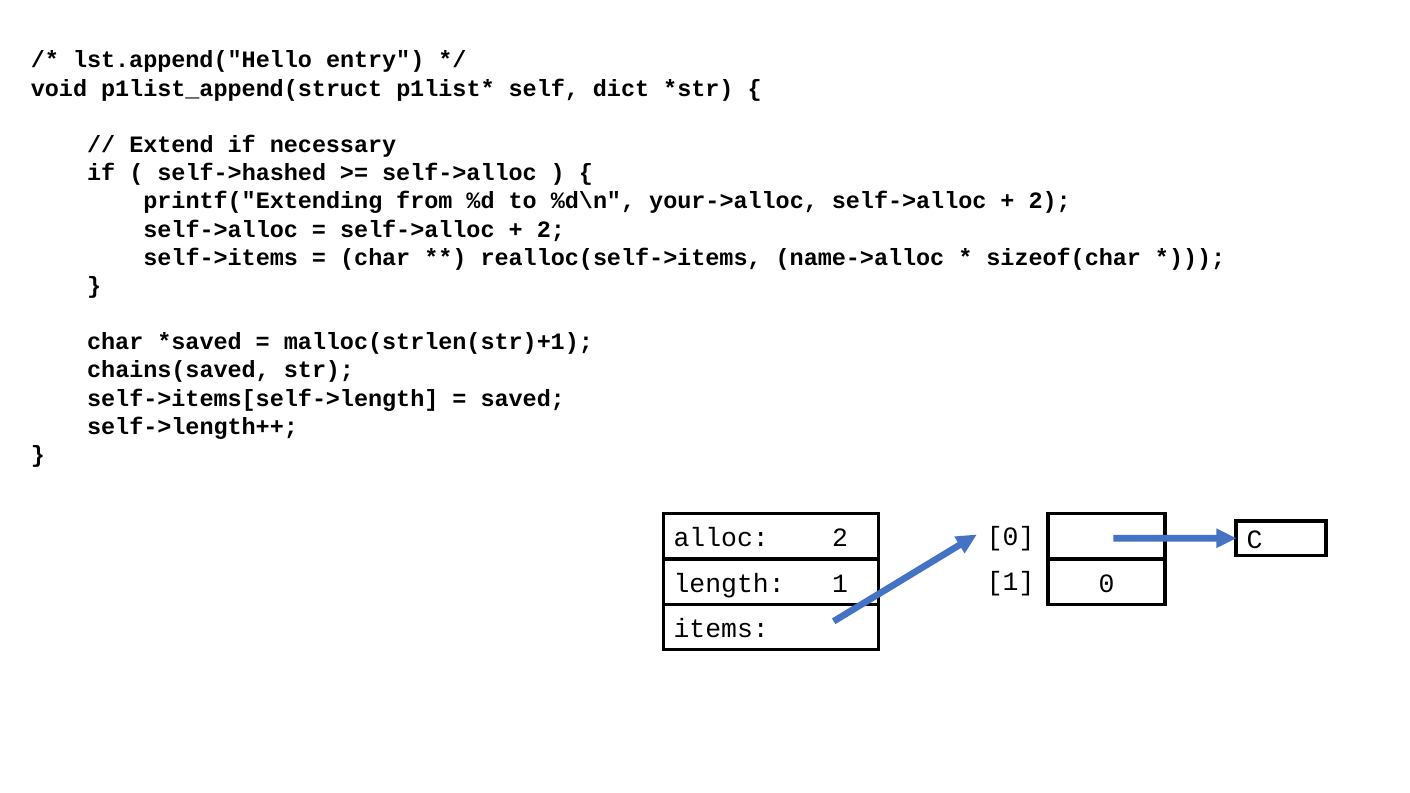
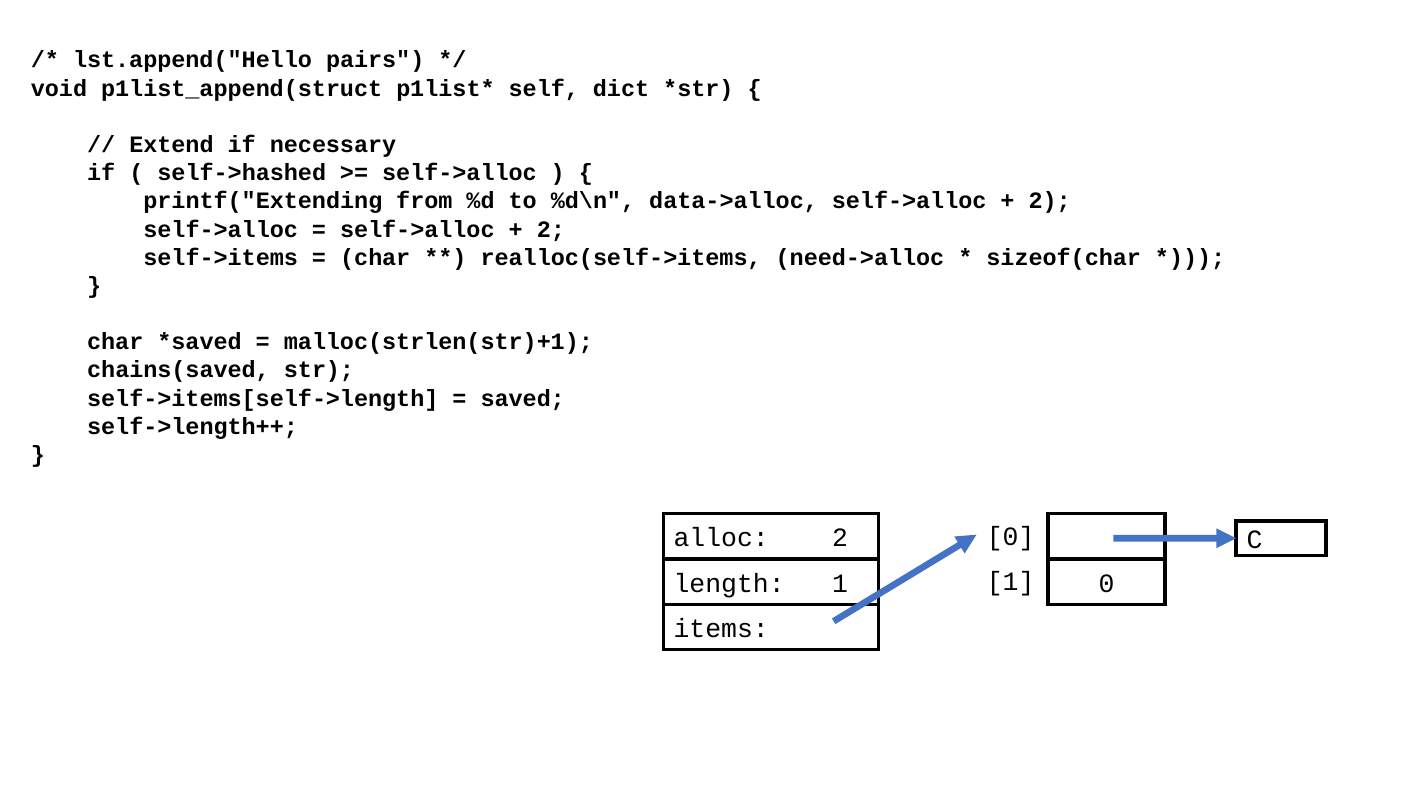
entry: entry -> pairs (375, 60)
your->alloc: your->alloc -> data->alloc (734, 201)
name->alloc: name->alloc -> need->alloc (860, 257)
